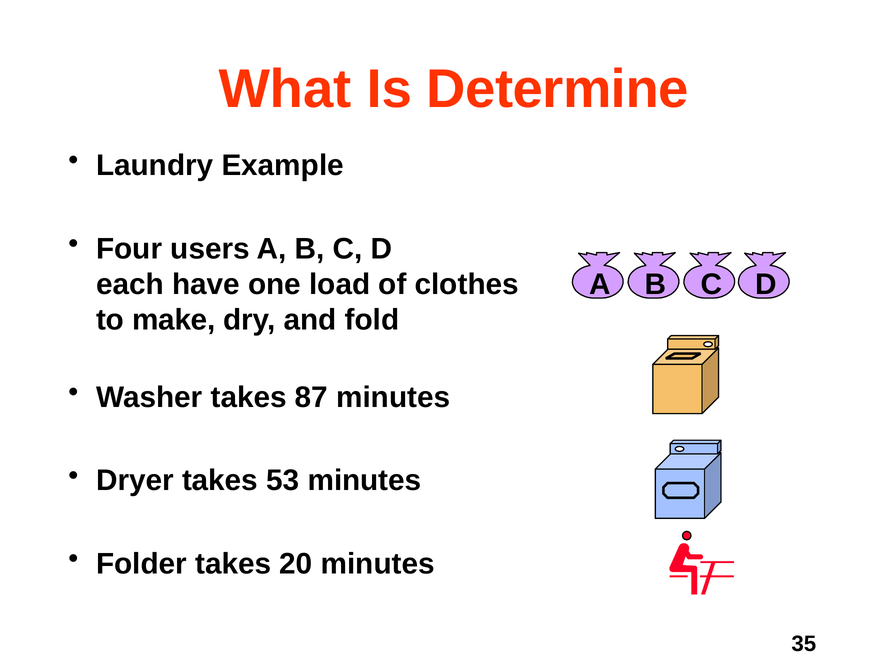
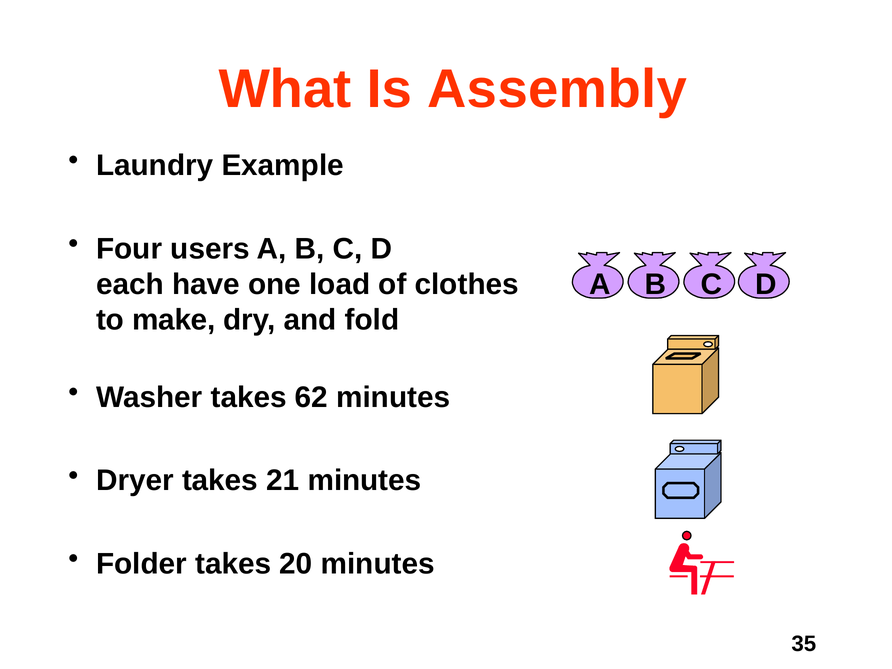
Determine: Determine -> Assembly (557, 89)
87: 87 -> 62 (311, 397)
53: 53 -> 21 (283, 481)
